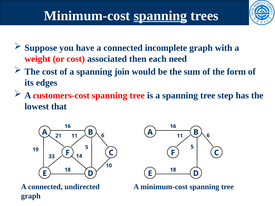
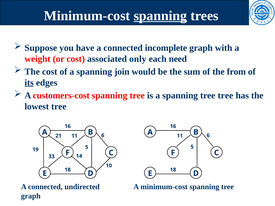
then: then -> only (138, 59)
form: form -> from (236, 72)
its underline: none -> present (29, 83)
tree step: step -> tree (225, 96)
lowest that: that -> tree (59, 107)
